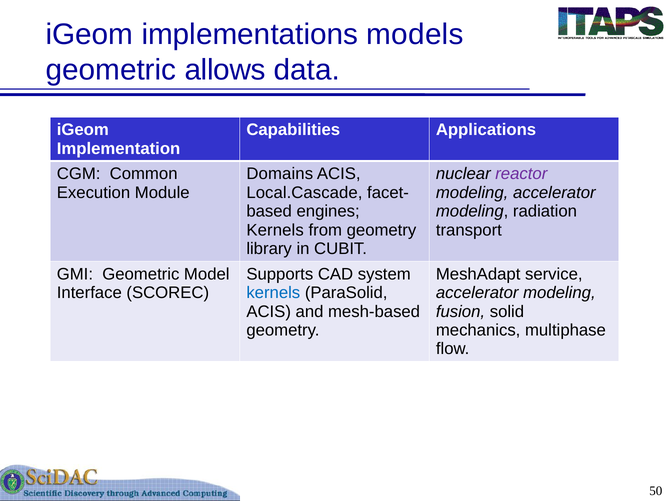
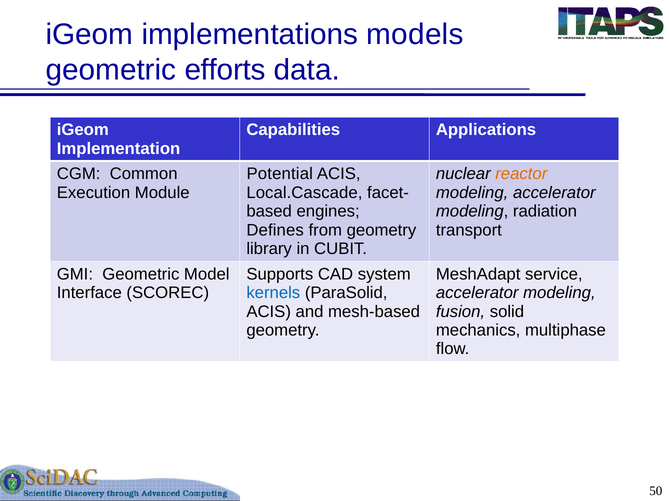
allows: allows -> efforts (225, 70)
Domains: Domains -> Potential (280, 174)
reactor colour: purple -> orange (521, 174)
Kernels: Kernels -> Defines (275, 230)
